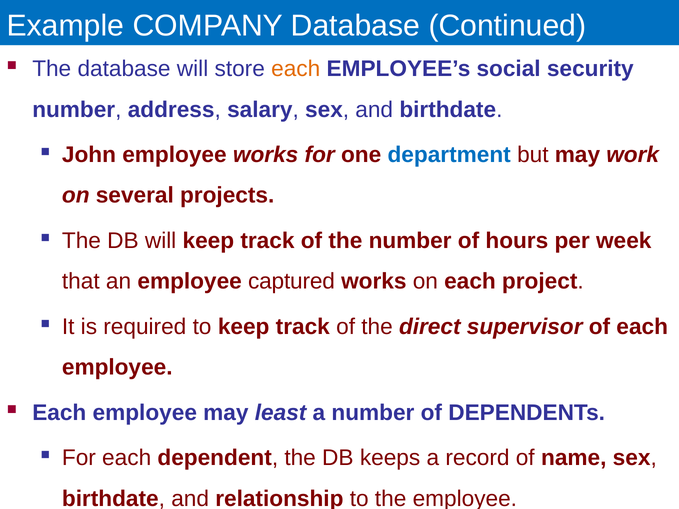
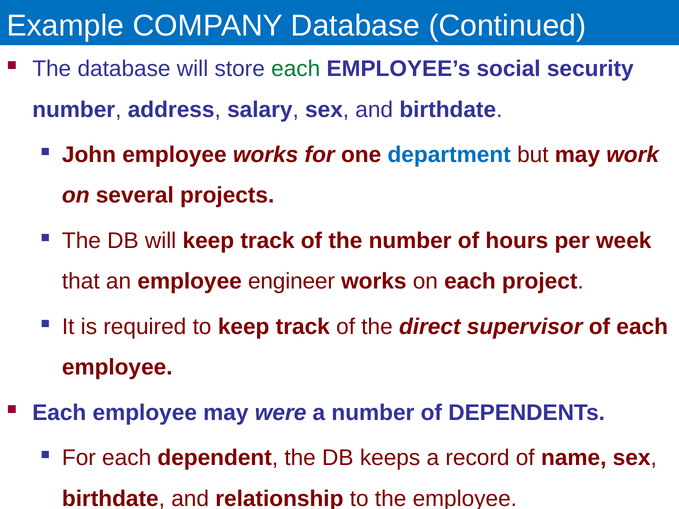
each colour: orange -> green (296, 69)
captured: captured -> engineer (291, 282)
least: least -> were (281, 413)
